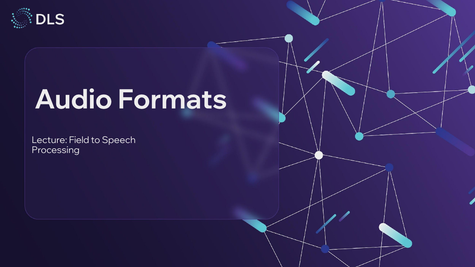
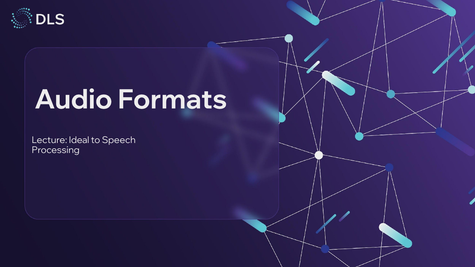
Field: Field -> Ideal (79, 140)
